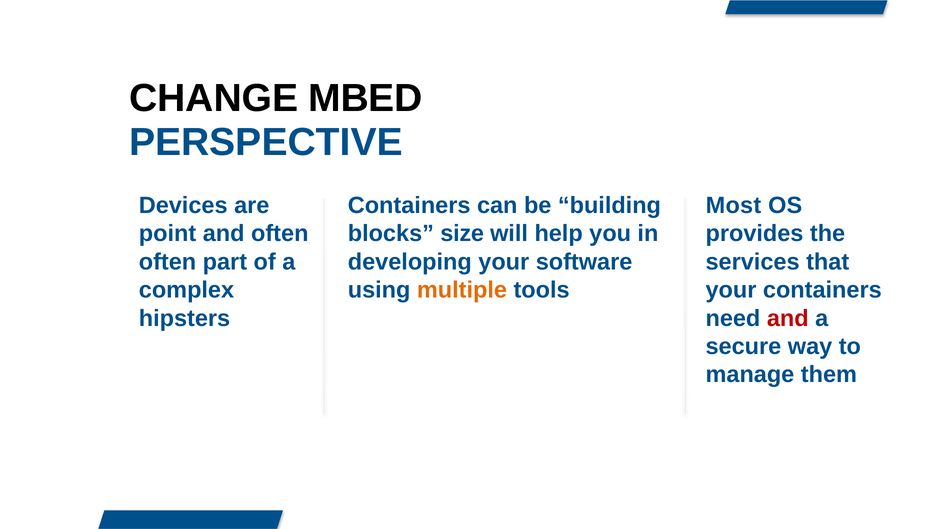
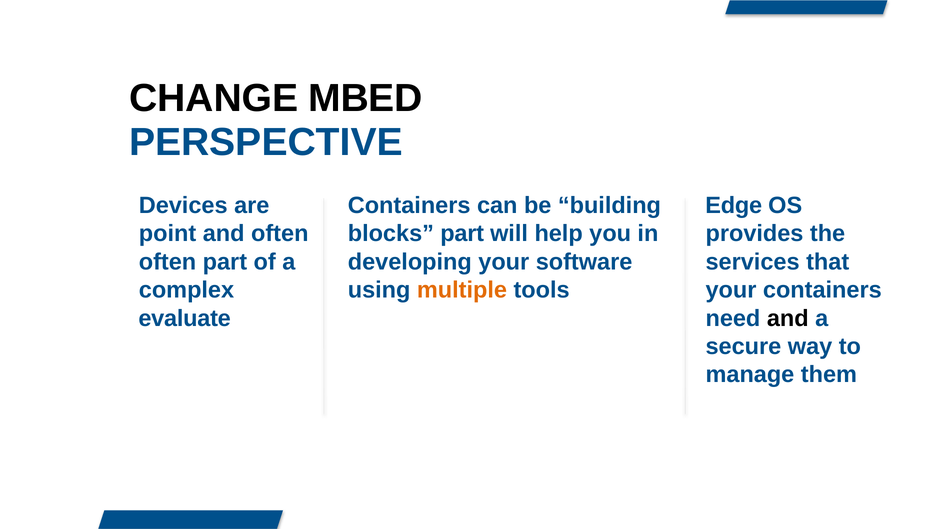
Most: Most -> Edge (734, 205)
blocks size: size -> part (462, 234)
hipsters: hipsters -> evaluate (185, 318)
and colour: red -> black (788, 318)
